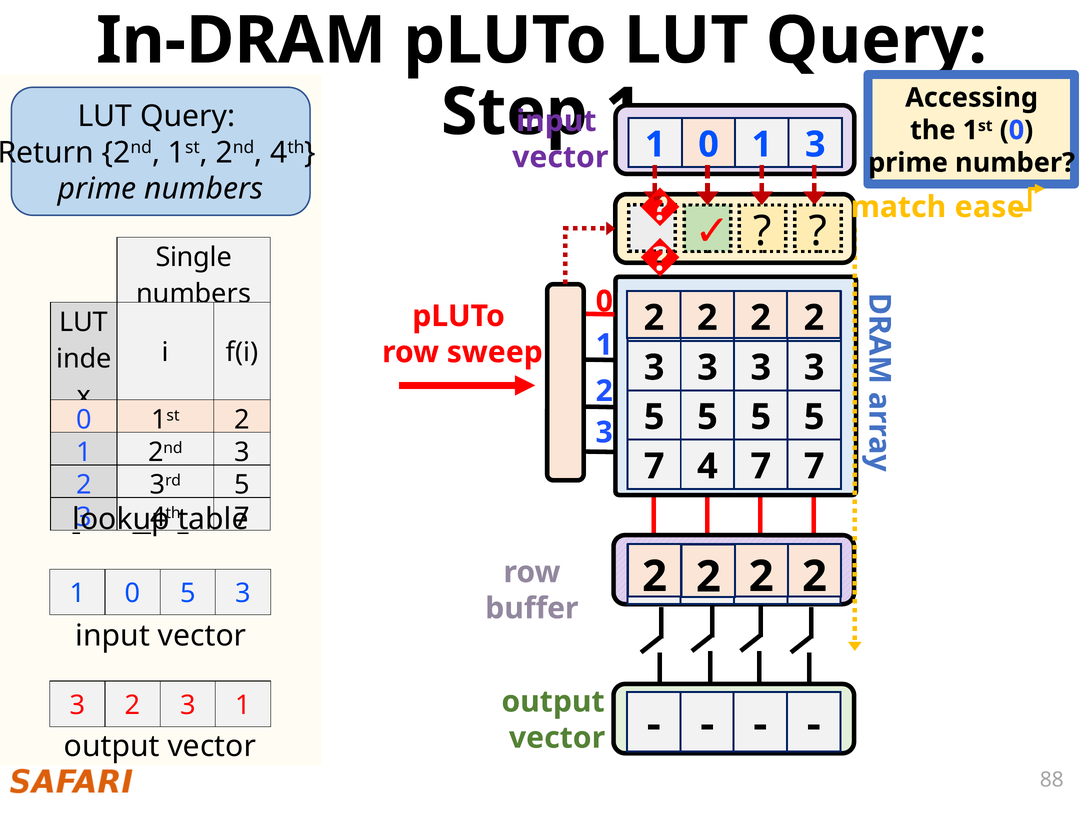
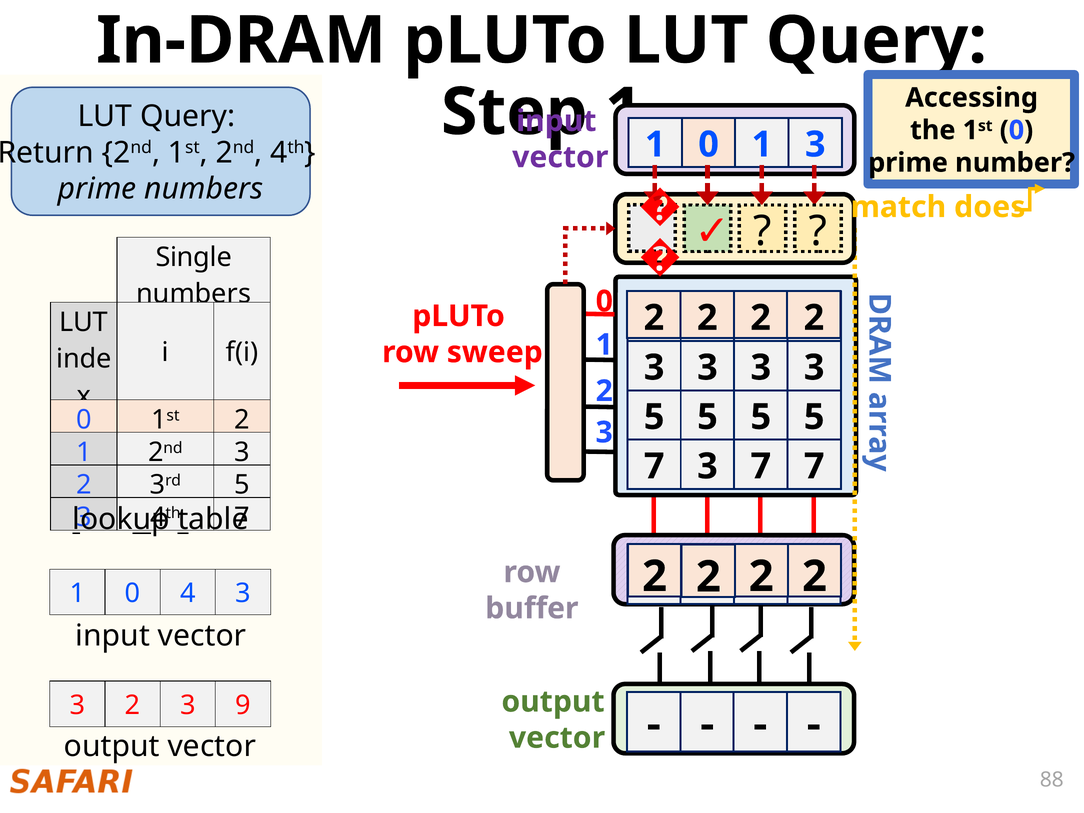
ease: ease -> does (990, 207)
7 4: 4 -> 3 (707, 466)
0 5: 5 -> 4 (188, 594)
3 1: 1 -> 9 (243, 705)
